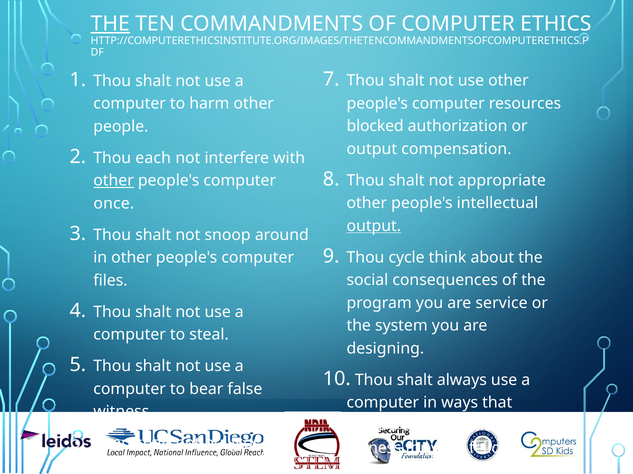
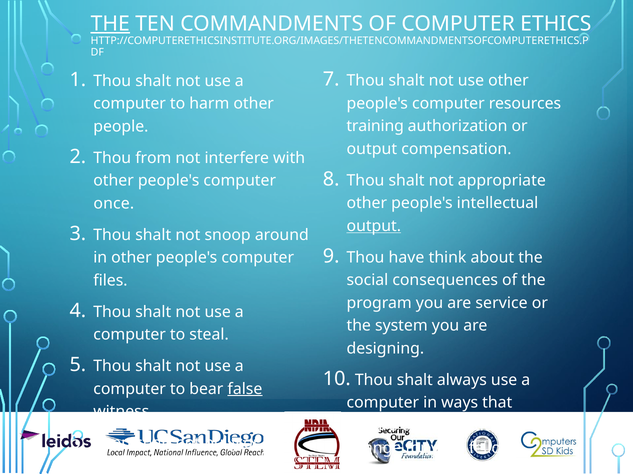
blocked: blocked -> training (375, 126)
each: each -> from (153, 158)
other underline: present -> none (114, 181)
Thou cycle: cycle -> have (406, 258)
false underline: none -> present (245, 390)
witness: witness -> change (374, 449)
